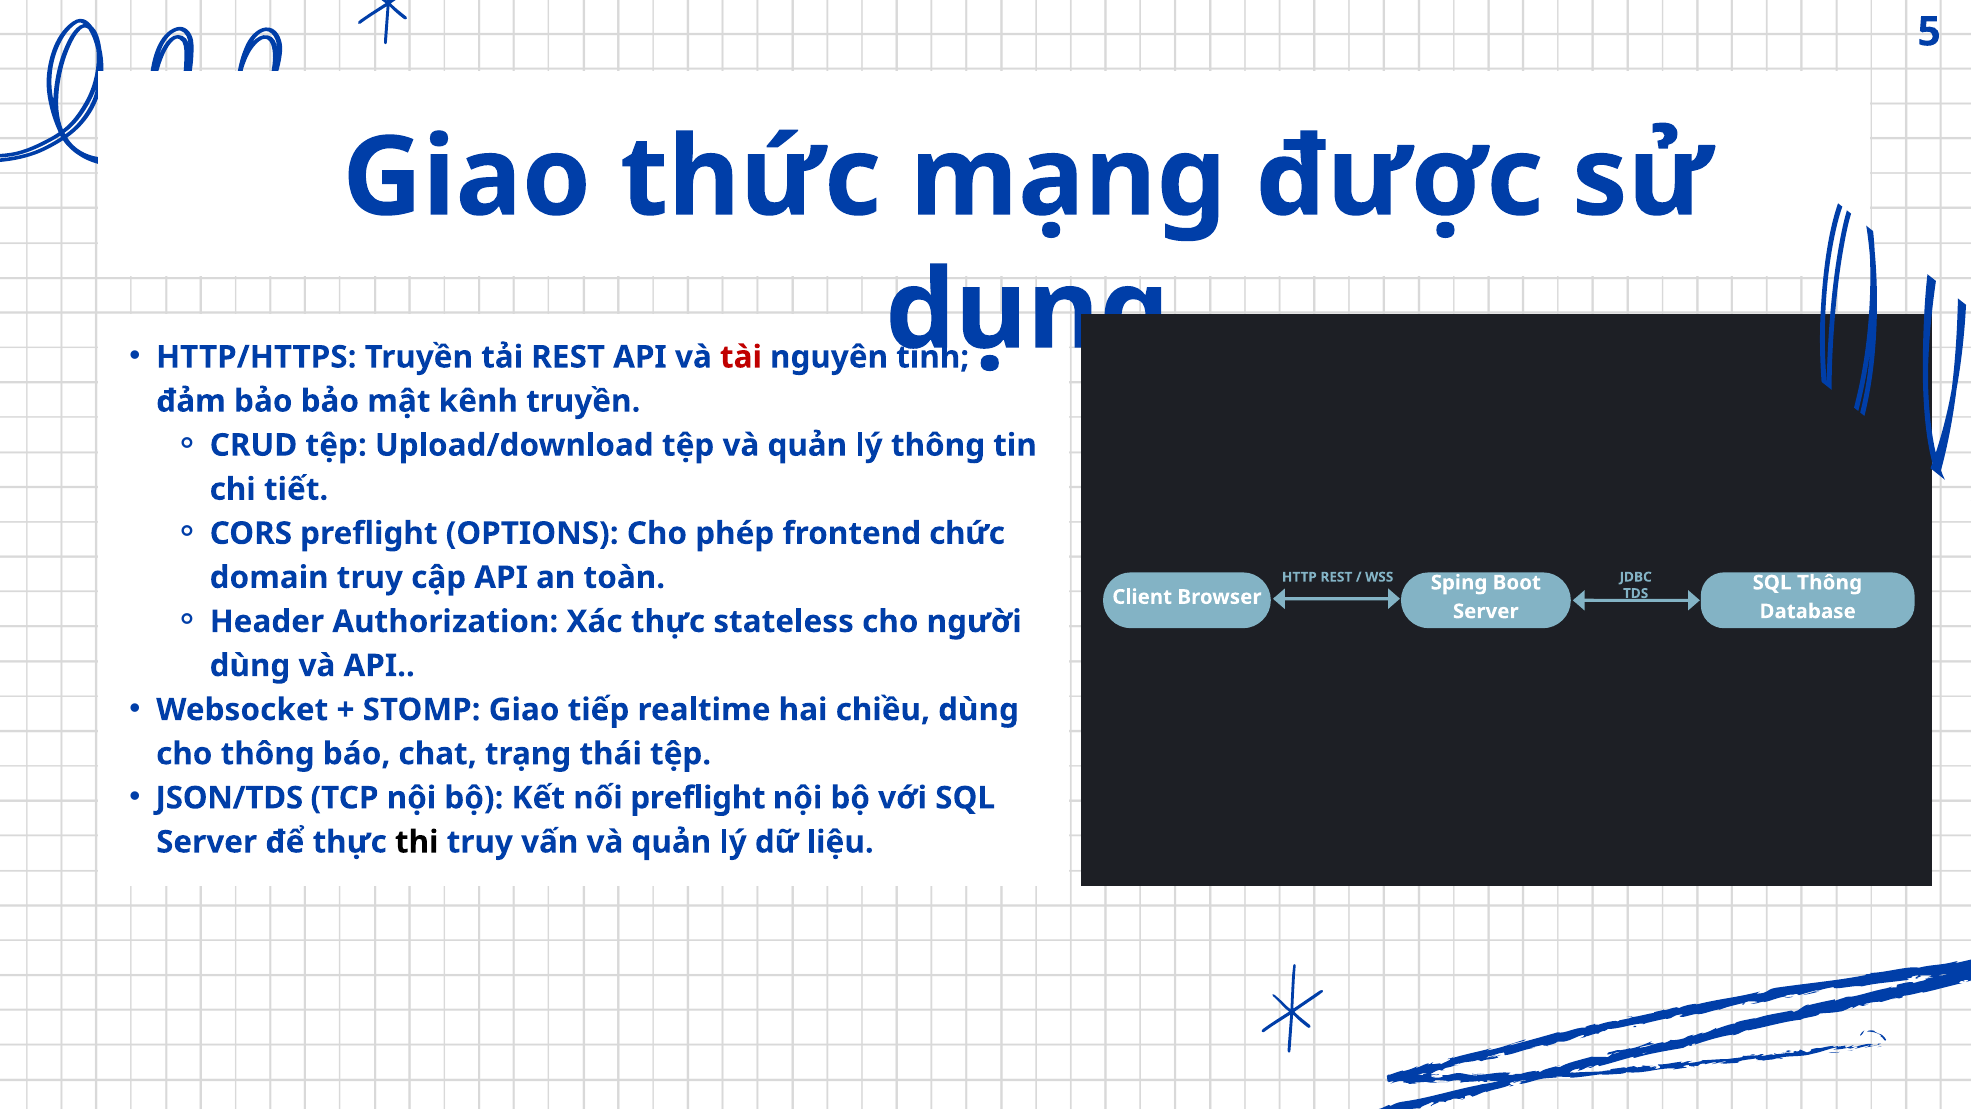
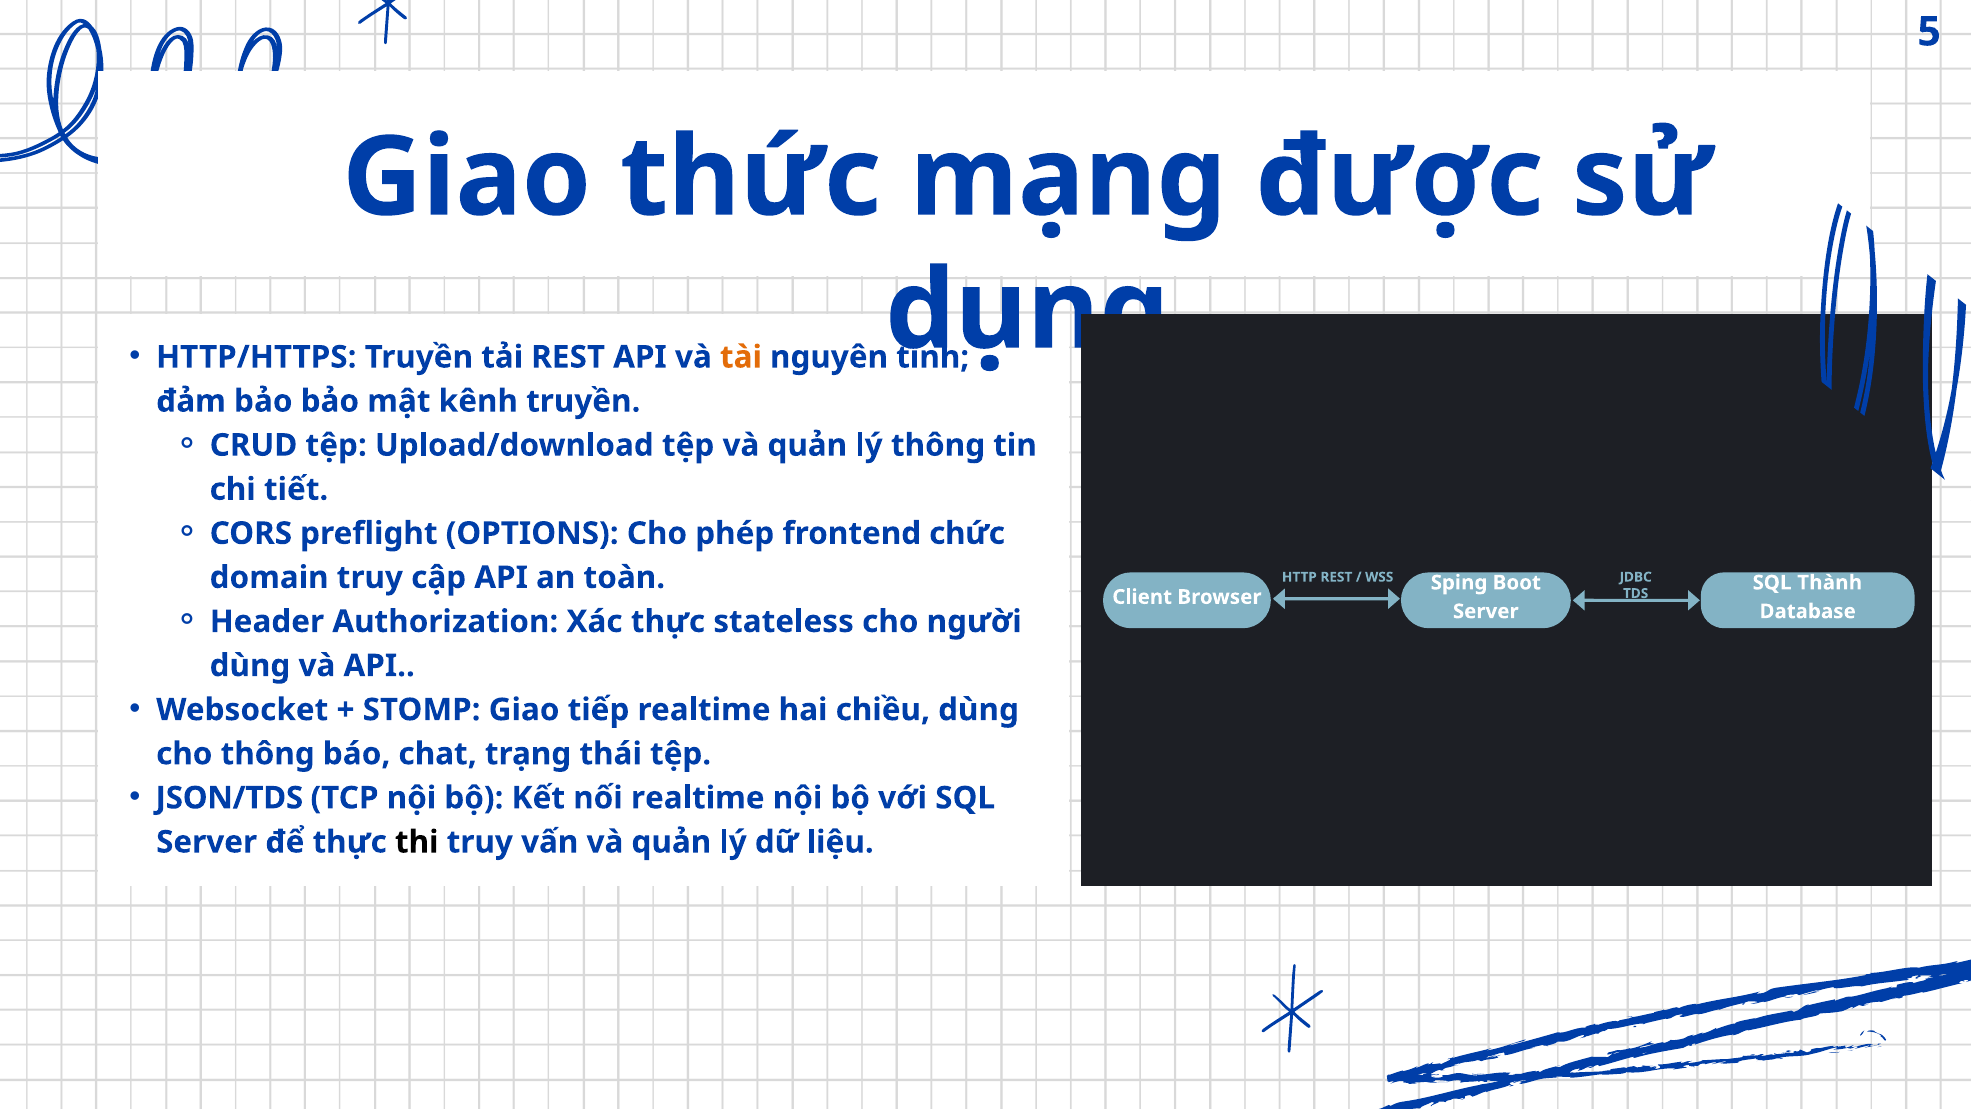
tài colour: red -> orange (741, 357)
SQL Thông: Thông -> Thành (1830, 583)
nối preflight: preflight -> realtime (698, 798)
